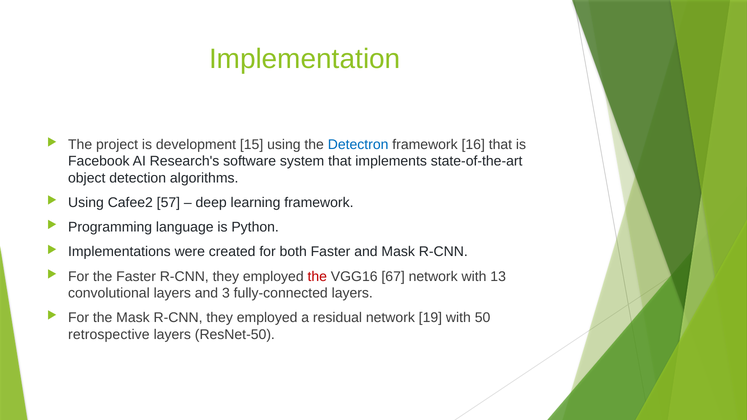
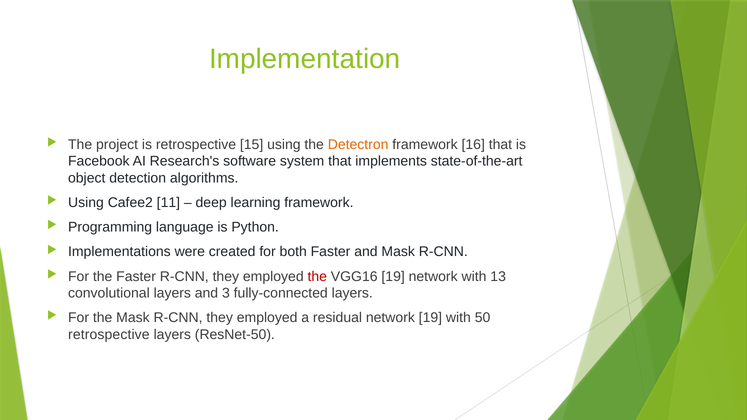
is development: development -> retrospective (196, 145)
Detectron colour: blue -> orange (358, 145)
57: 57 -> 11 (168, 203)
VGG16 67: 67 -> 19 (393, 277)
